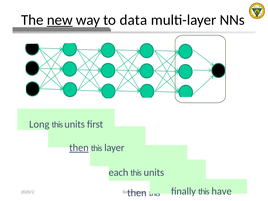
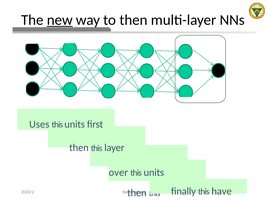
to data: data -> then (133, 20)
Long: Long -> Uses (39, 124)
then underline: present -> none (79, 148)
each: each -> over (118, 172)
